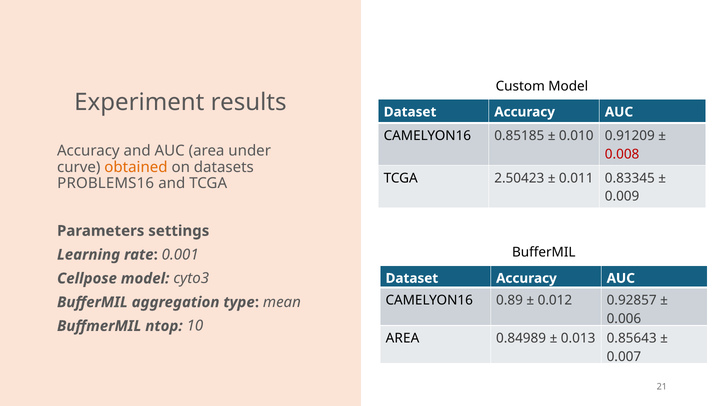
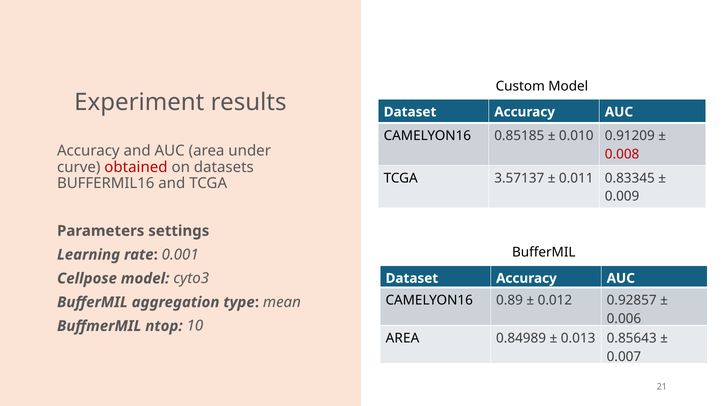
obtained colour: orange -> red (136, 167)
2.50423: 2.50423 -> 3.57137 (519, 178)
PROBLEMS16: PROBLEMS16 -> BUFFERMIL16 (106, 183)
